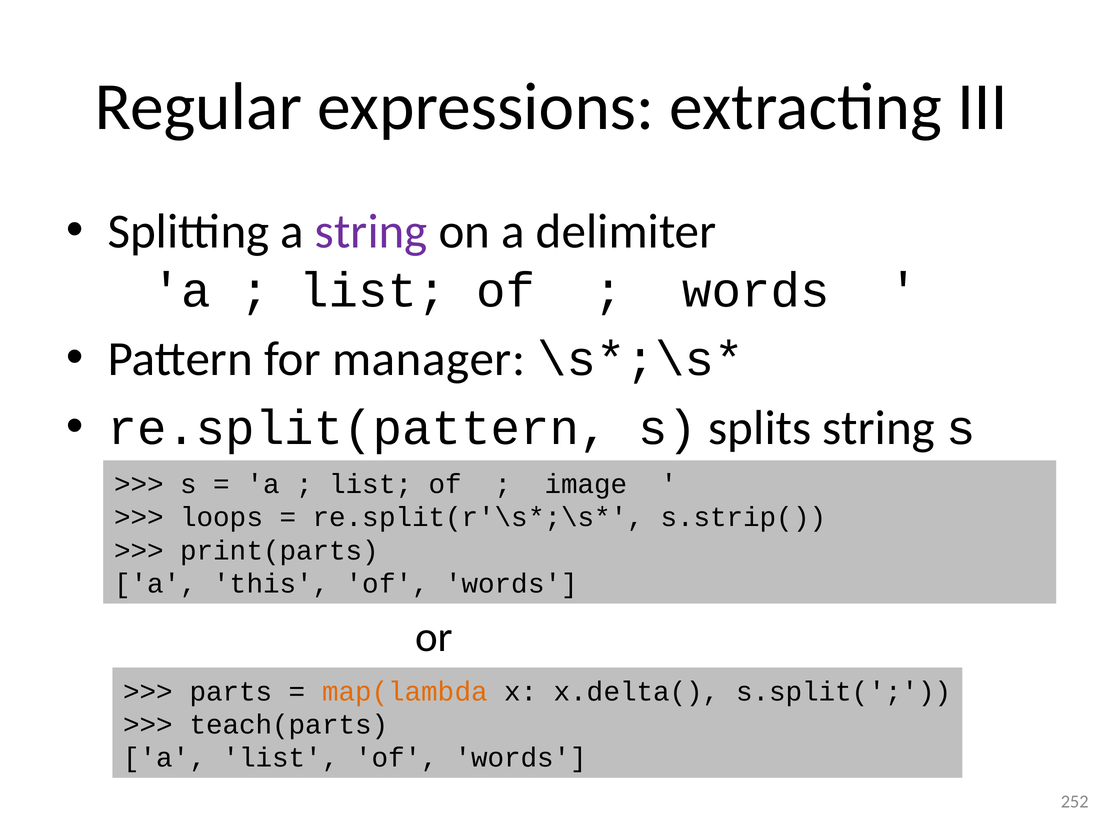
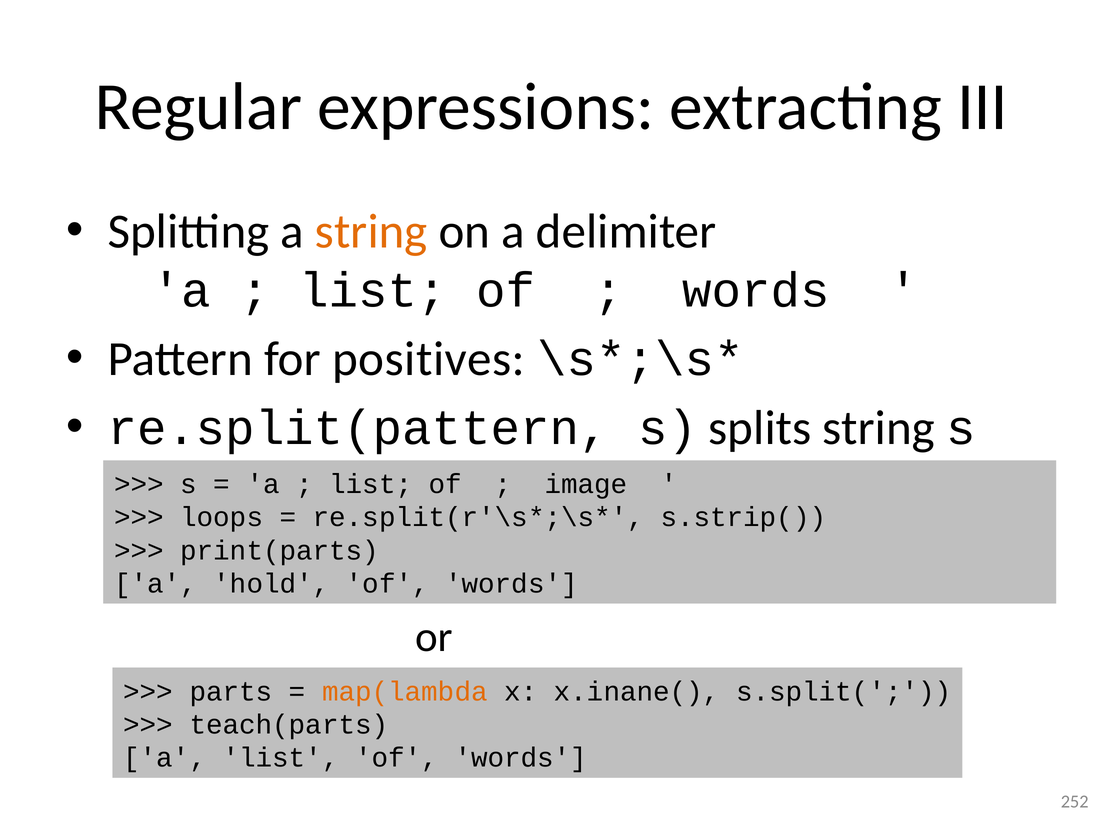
string colour: purple -> orange (371, 232)
manager: manager -> positives (429, 359)
this: this -> hold (271, 584)
x.delta(: x.delta( -> x.inane( (637, 692)
